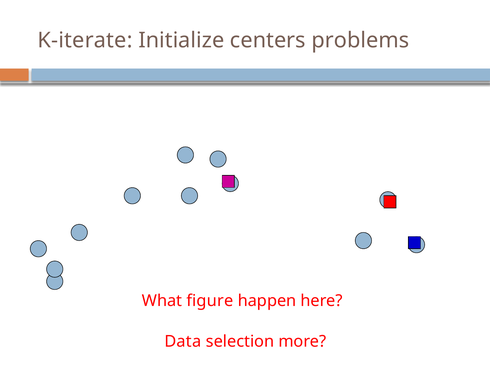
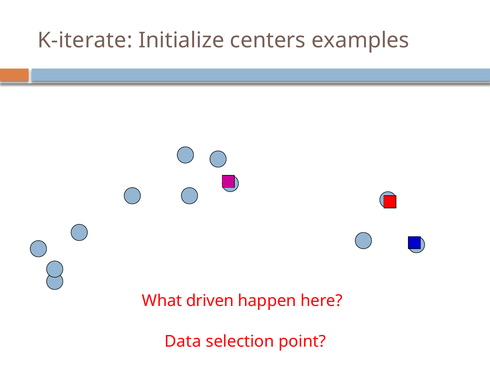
problems: problems -> examples (360, 40)
figure: figure -> driven (210, 301)
more: more -> point (302, 342)
